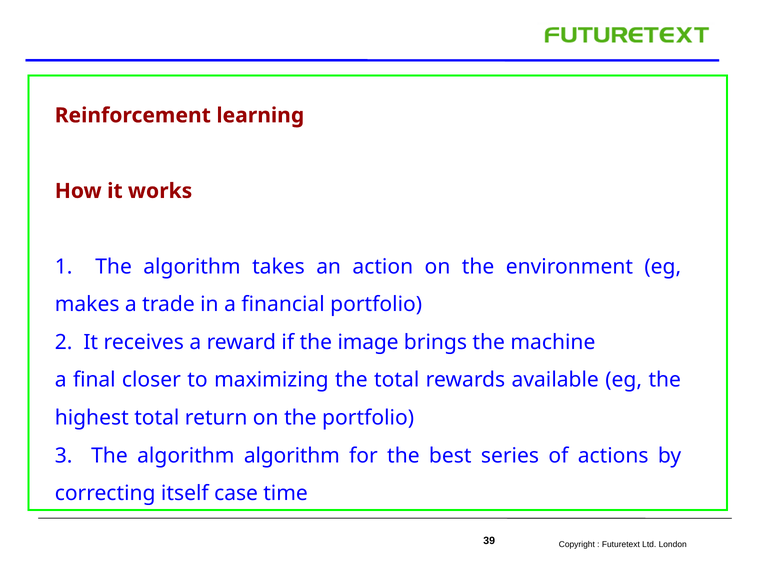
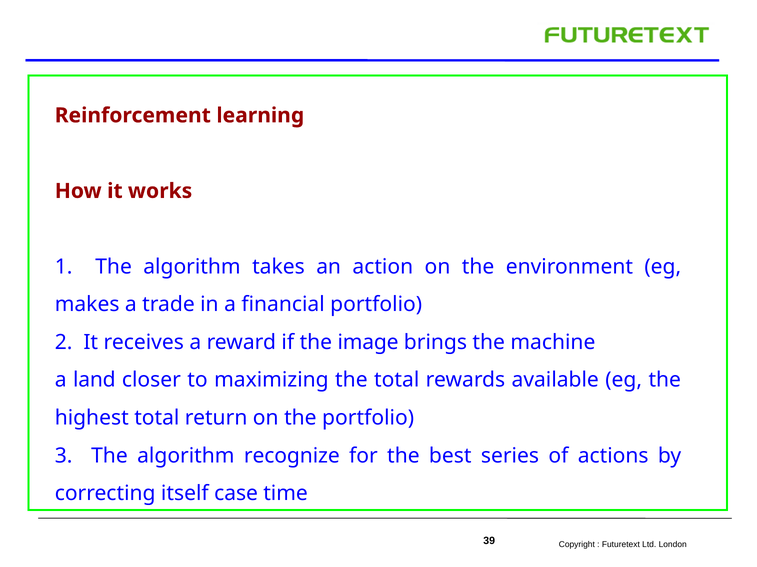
final: final -> land (94, 381)
algorithm algorithm: algorithm -> recognize (292, 456)
